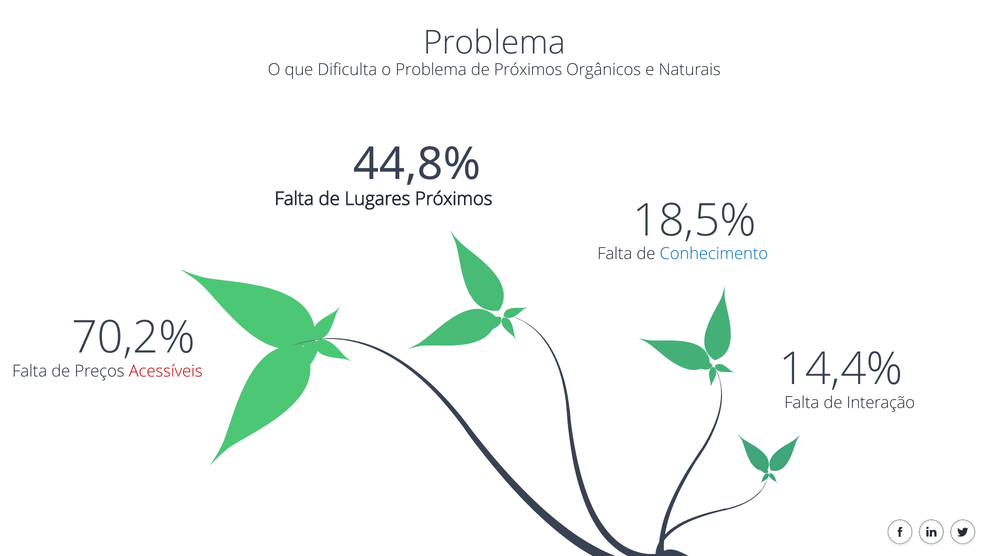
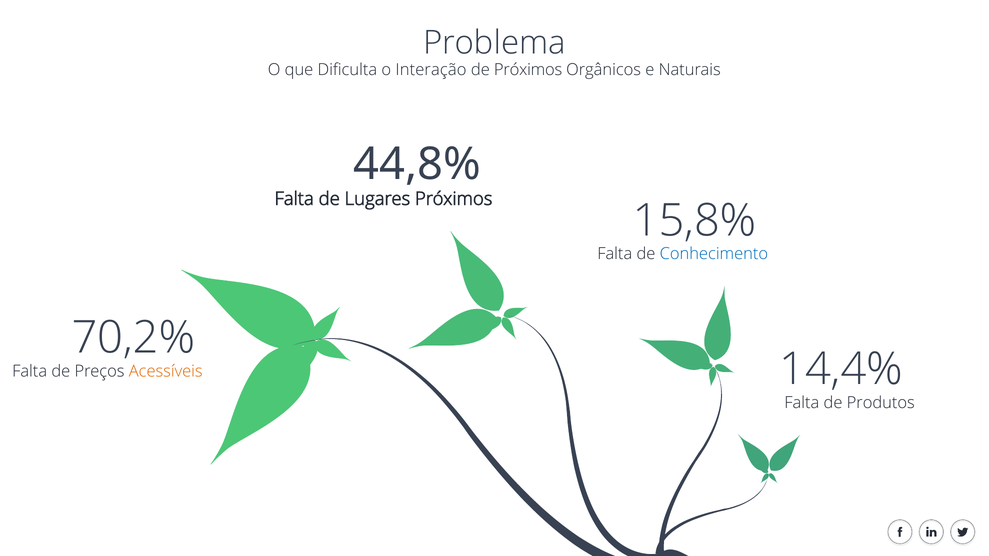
o Problema: Problema -> Interação (431, 70)
18,5%: 18,5% -> 15,8% (695, 221)
Acessíveis colour: red -> orange (166, 371)
Interação: Interação -> Produtos (881, 403)
